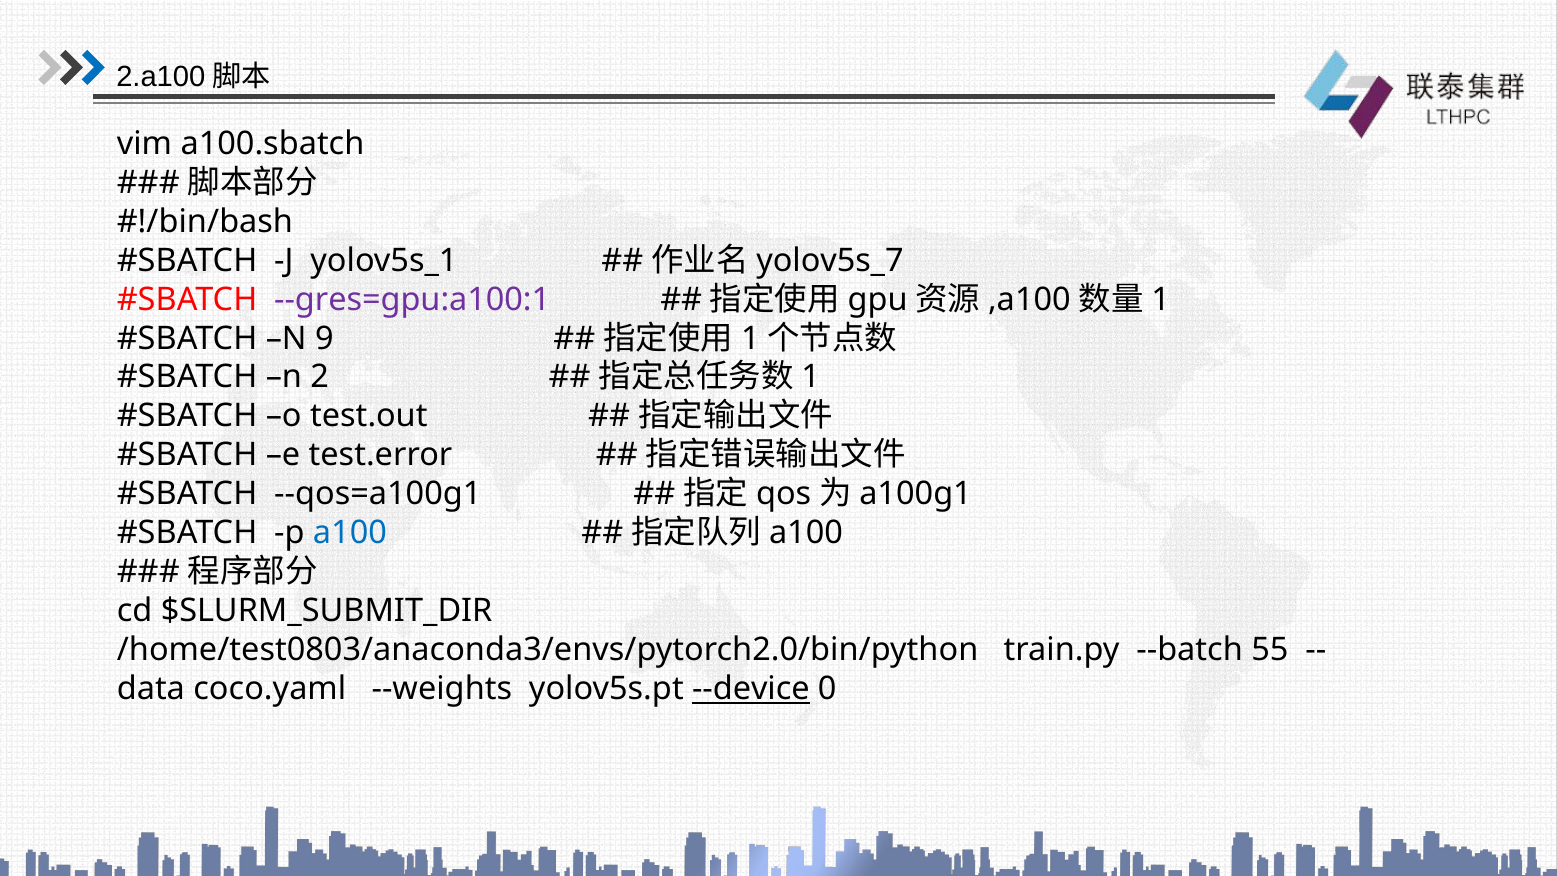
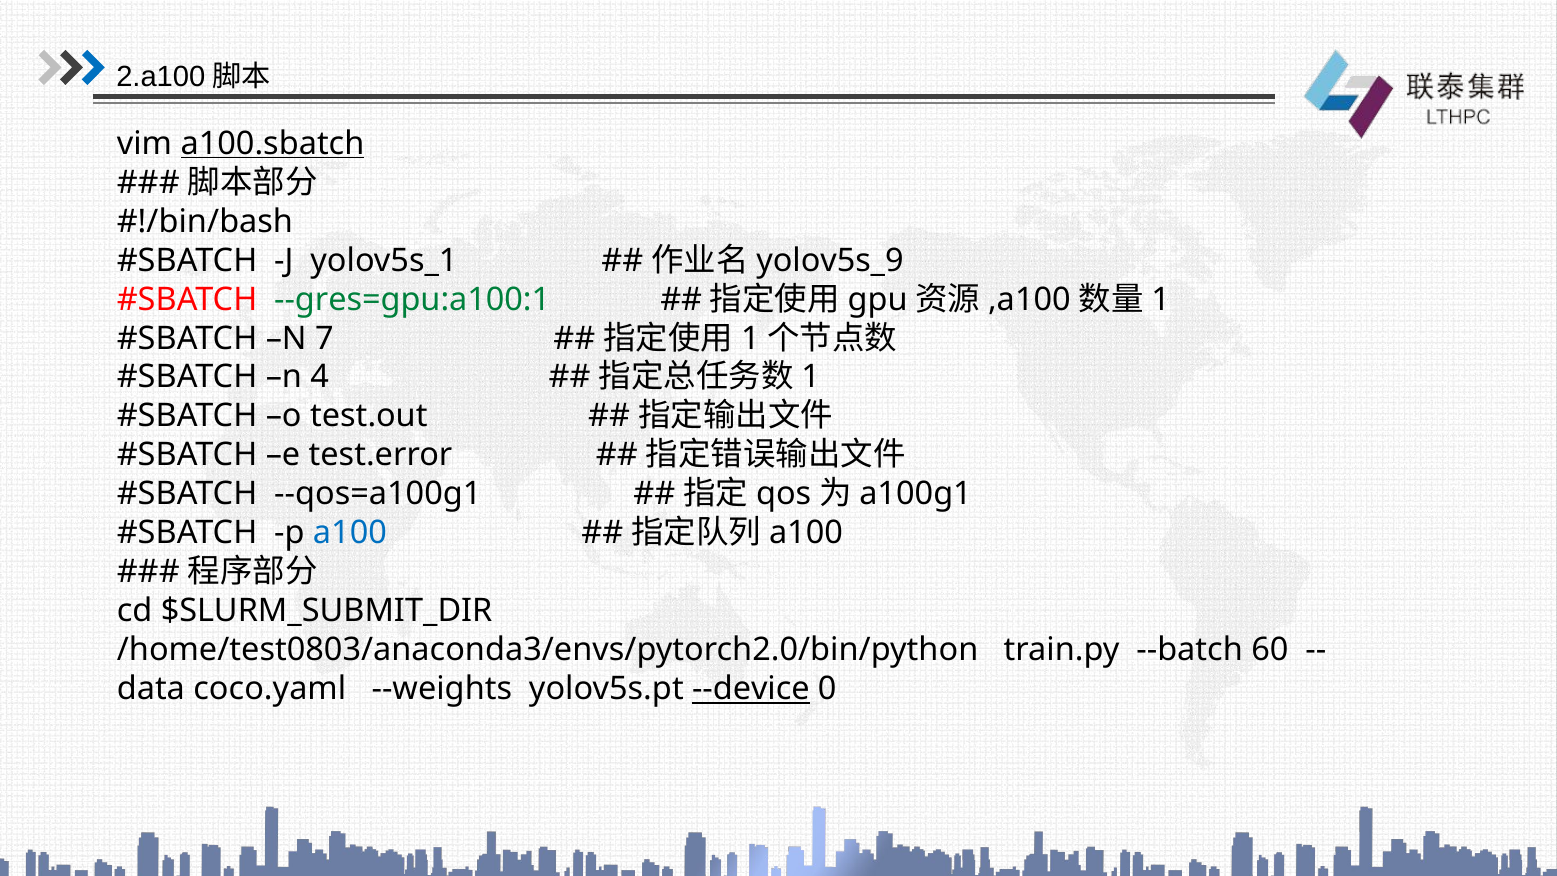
a100.sbatch underline: none -> present (272, 144)
yolov5s_7: yolov5s_7 -> yolov5s_9 (830, 260)
--gres=gpu:a100:1 colour: purple -> green (412, 299)
9: 9 -> 7 (324, 338)
2: 2 -> 4 (320, 377)
55: 55 -> 60 (1270, 650)
